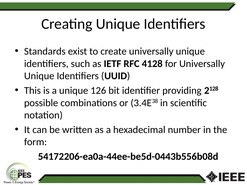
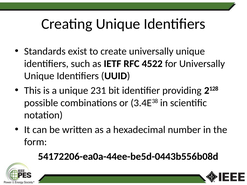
4128: 4128 -> 4522 (152, 64)
126: 126 -> 231 (98, 91)
